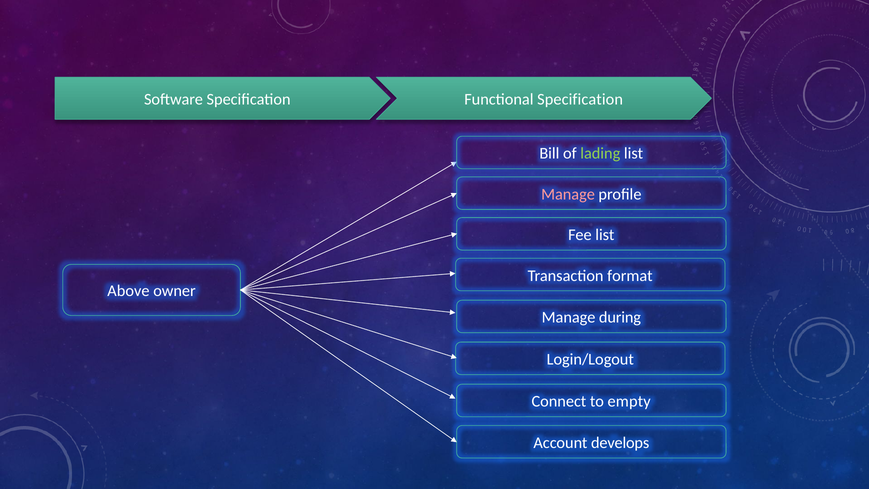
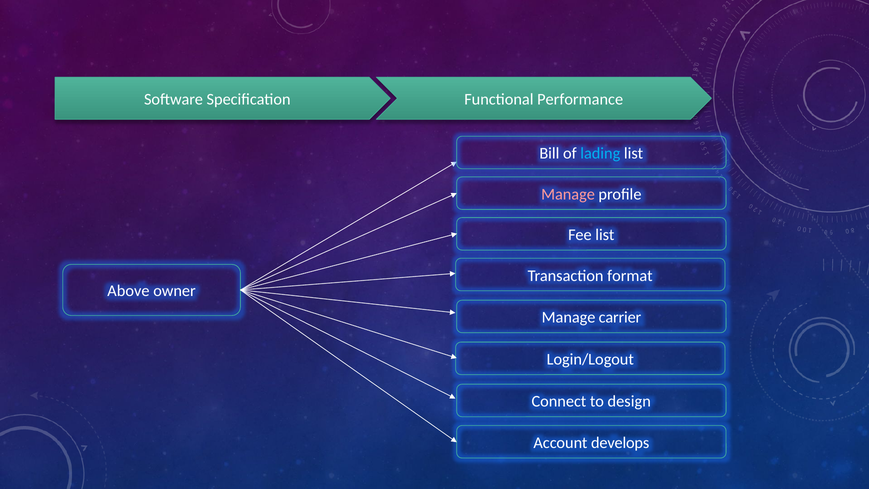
Functional Specification: Specification -> Performance (580, 99)
lading colour: light green -> light blue (600, 154)
during: during -> carrier (620, 317)
empty: empty -> design (629, 401)
